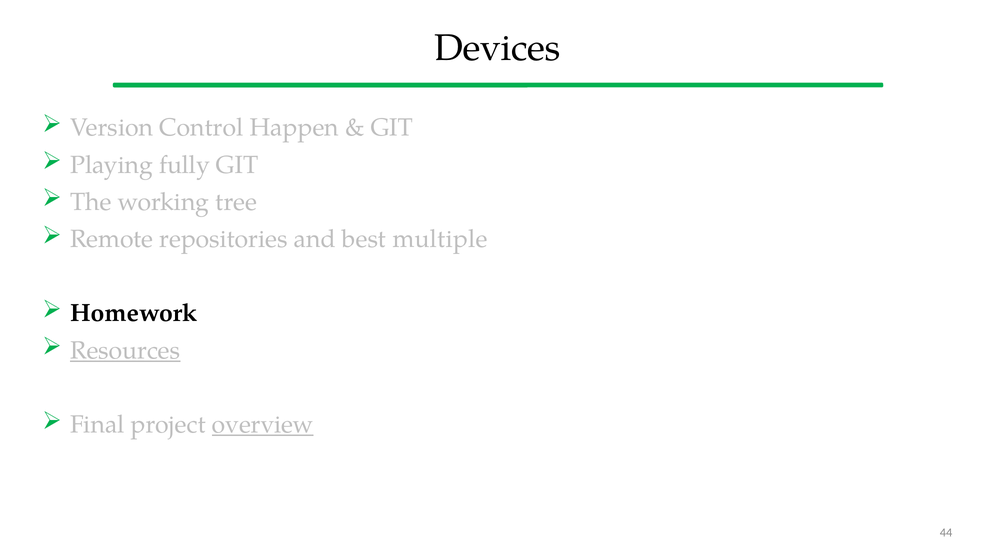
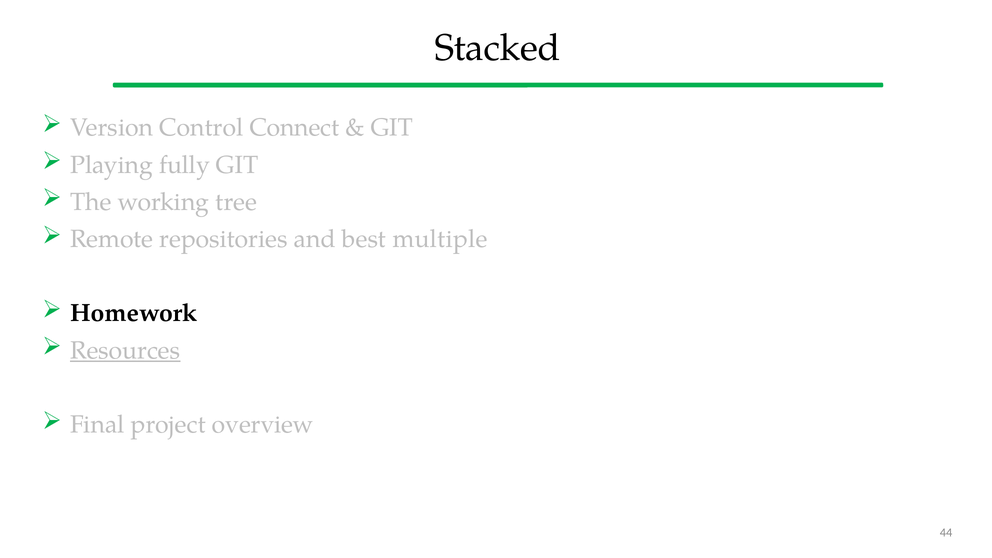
Devices: Devices -> Stacked (497, 48)
Happen: Happen -> Connect (294, 128)
overview underline: present -> none (263, 425)
